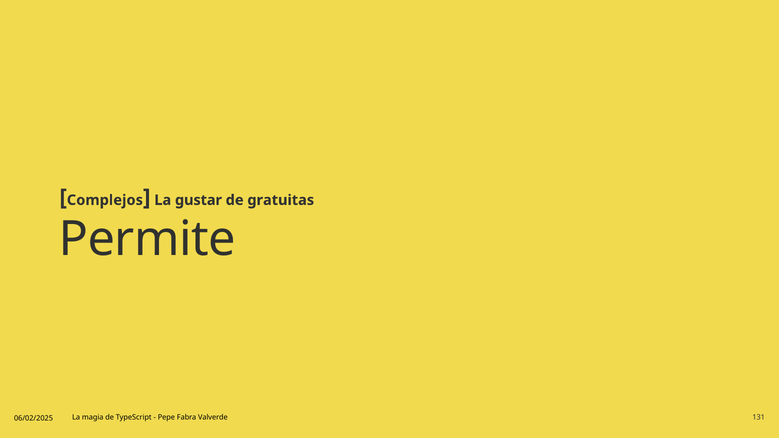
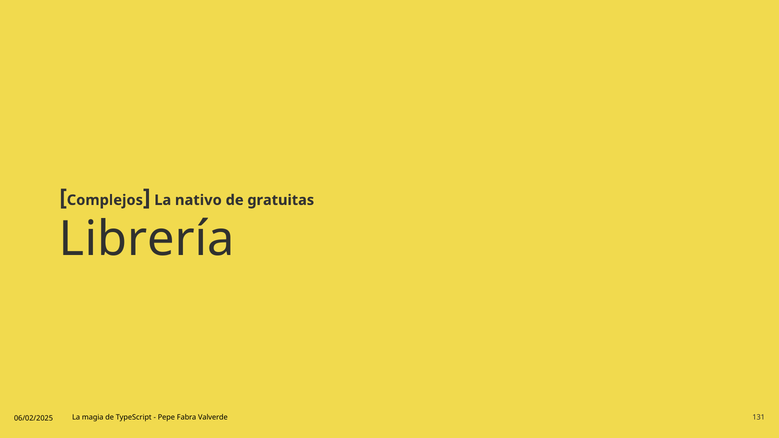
gustar: gustar -> nativo (198, 200)
Permite: Permite -> Librería (147, 239)
